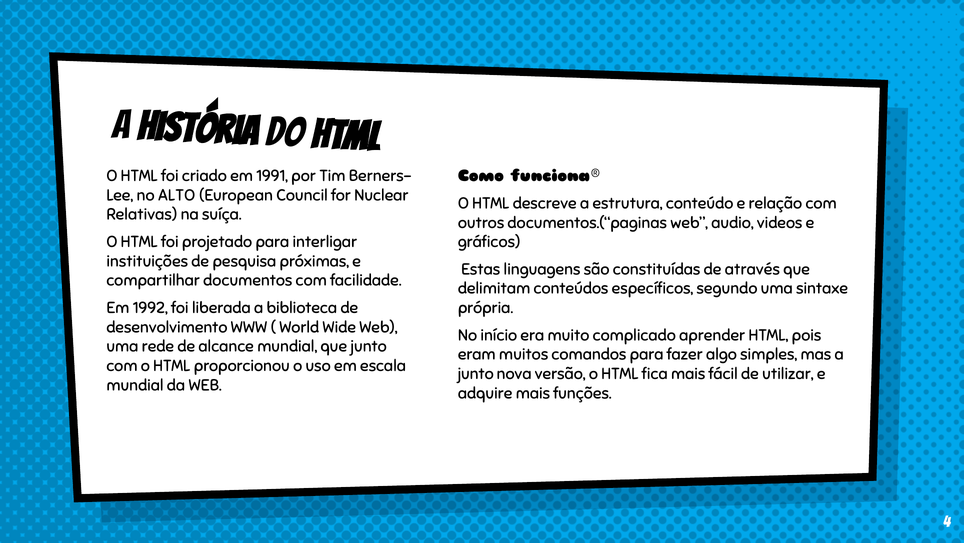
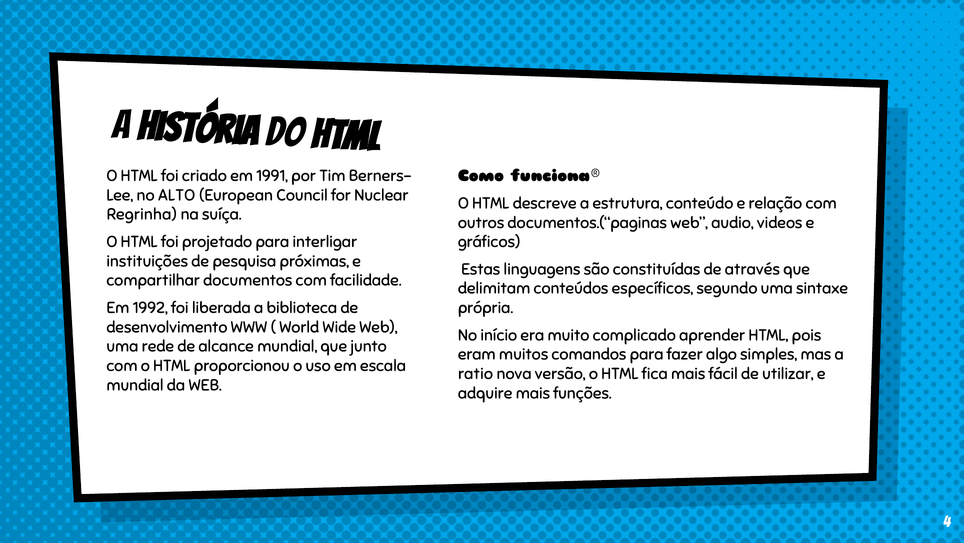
Relativas: Relativas -> Regrinha (142, 214)
junto: junto -> ratio (475, 373)
